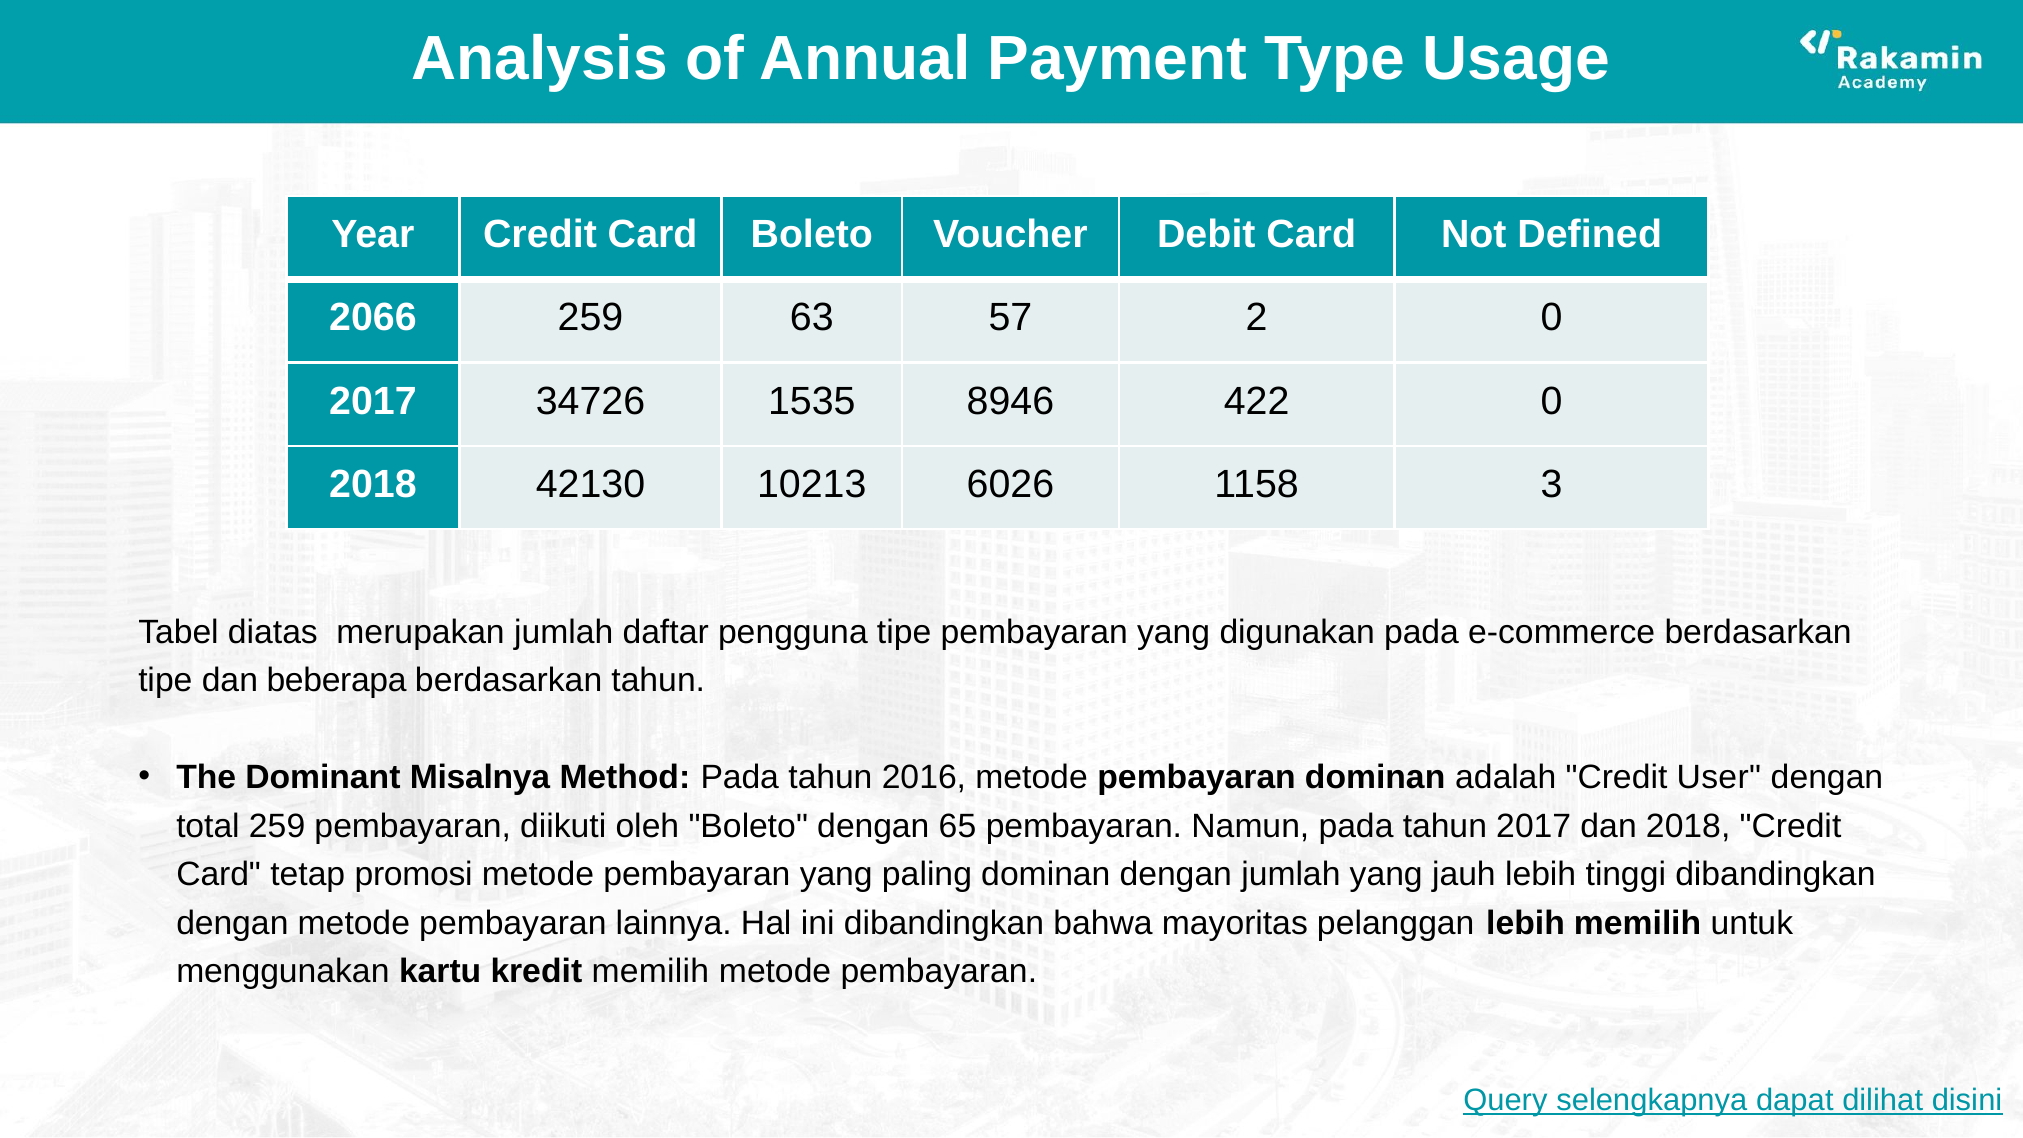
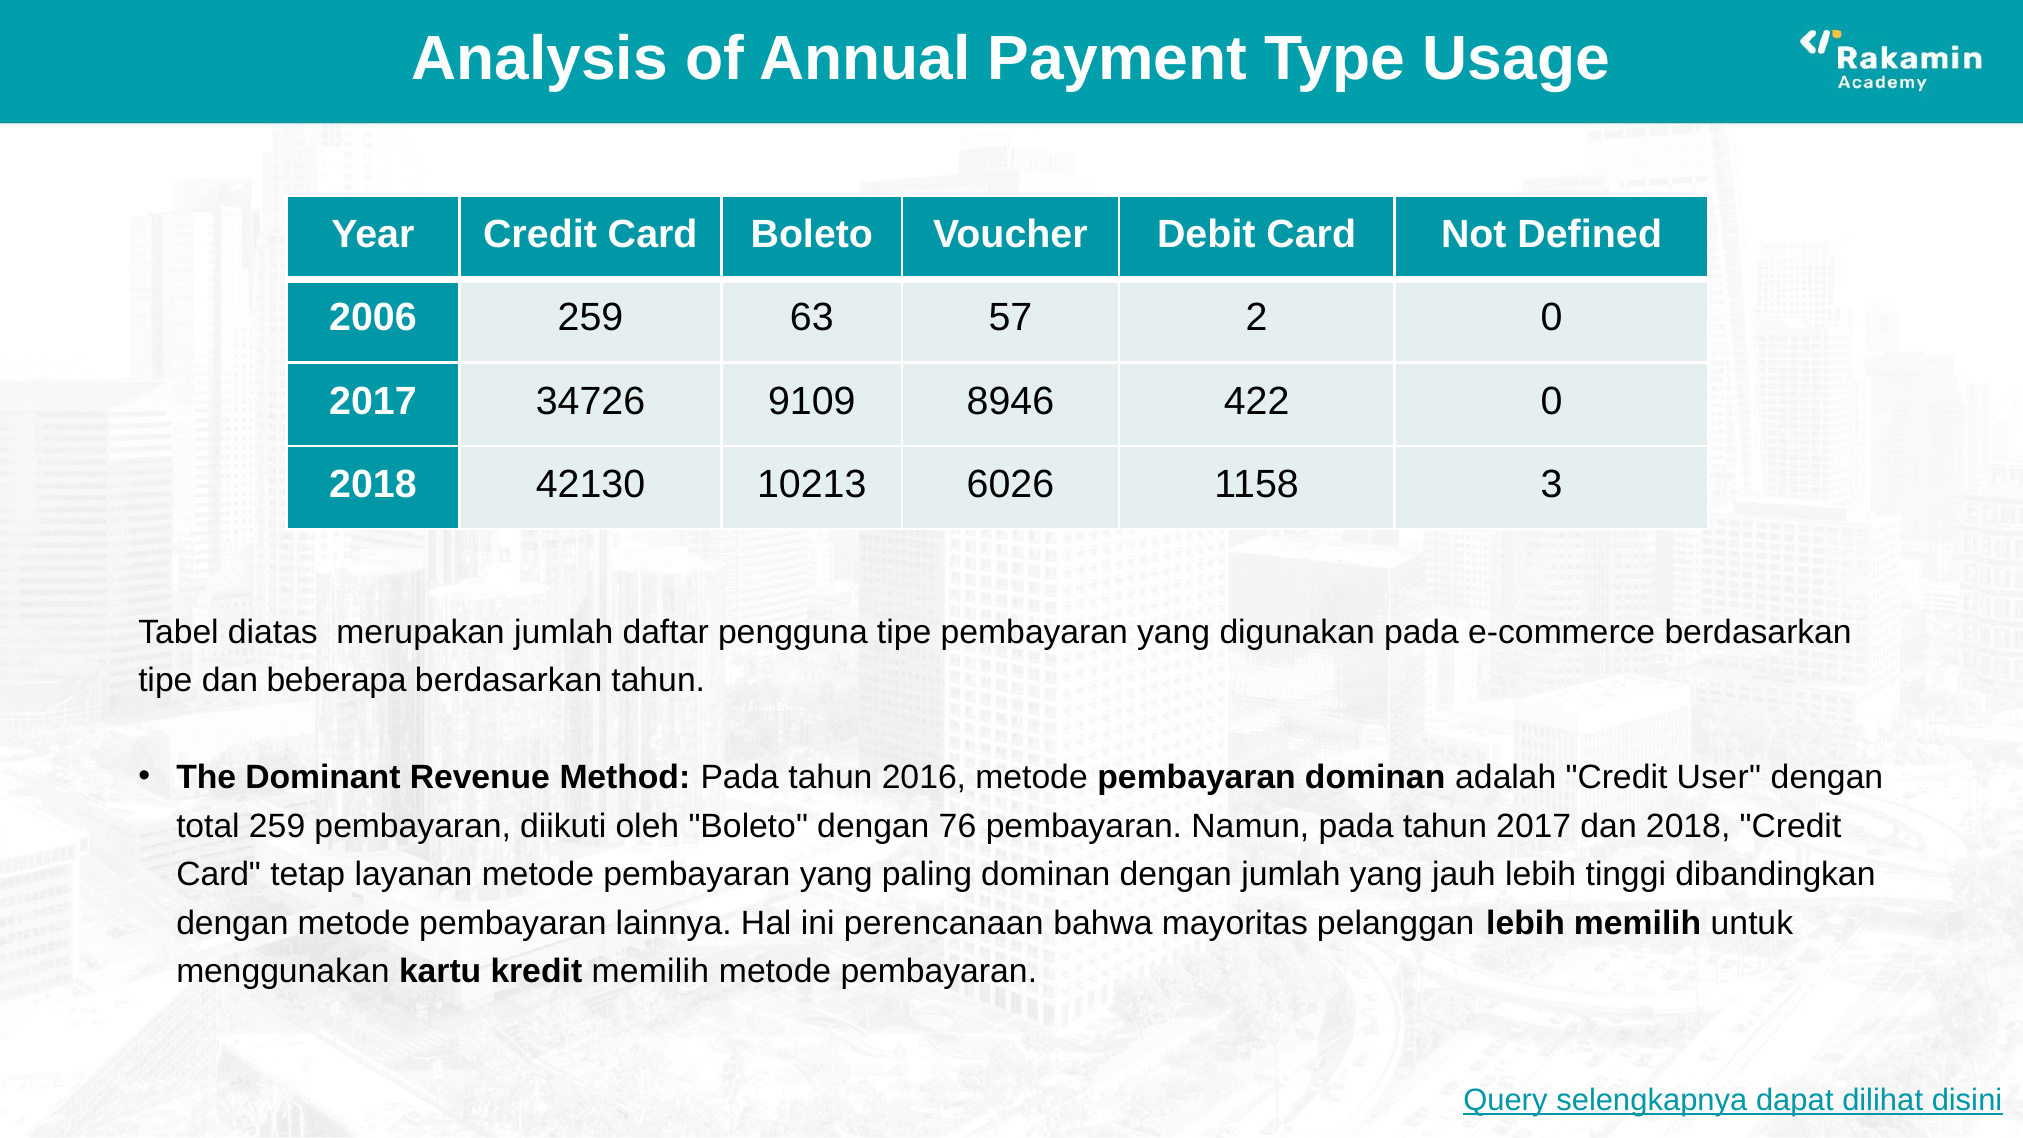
2066: 2066 -> 2006 (373, 318)
1535: 1535 -> 9109 (812, 401)
Misalnya: Misalnya -> Revenue (480, 778)
65: 65 -> 76 (957, 826)
promosi: promosi -> layanan (414, 875)
ini dibandingkan: dibandingkan -> perencanaan (944, 923)
